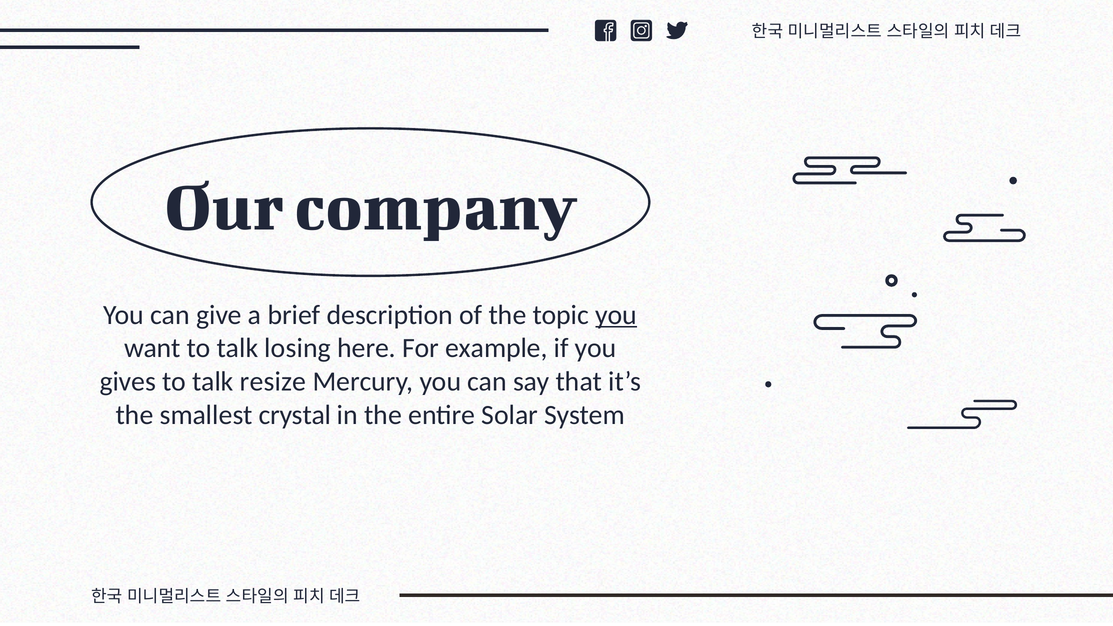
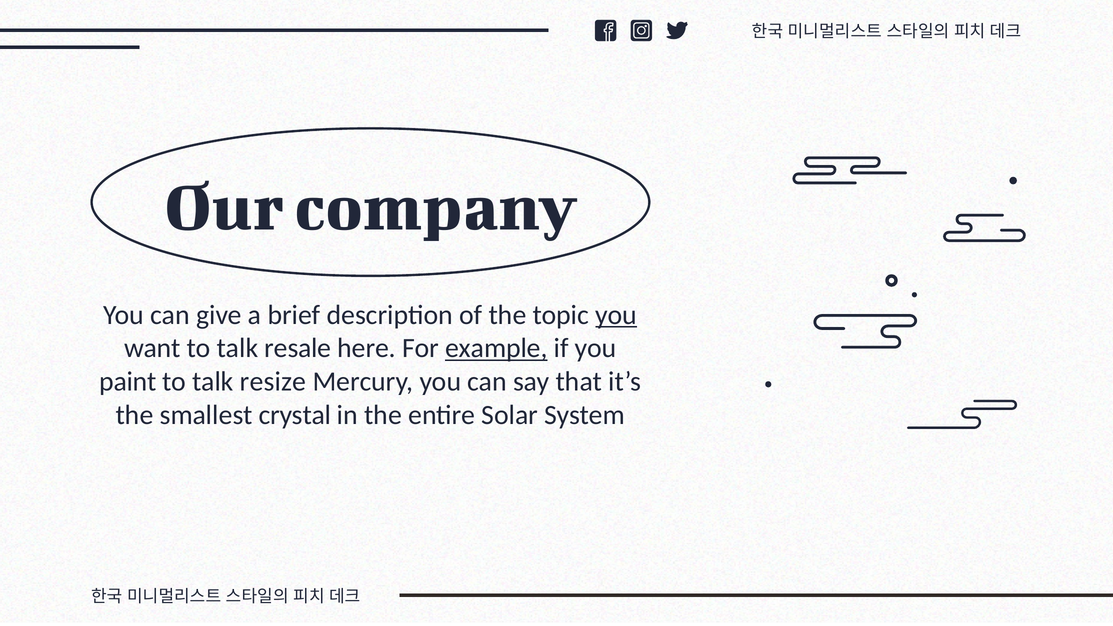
losing: losing -> resale (298, 348)
example underline: none -> present (496, 348)
gives: gives -> paint (128, 382)
